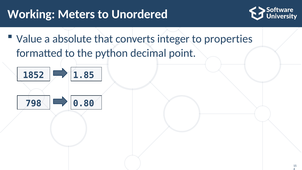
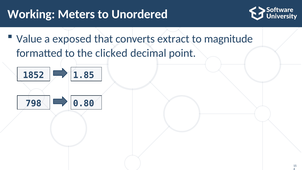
absolute: absolute -> exposed (72, 39)
integer: integer -> extract (173, 39)
properties: properties -> magnitude (228, 39)
python: python -> clicked (111, 53)
